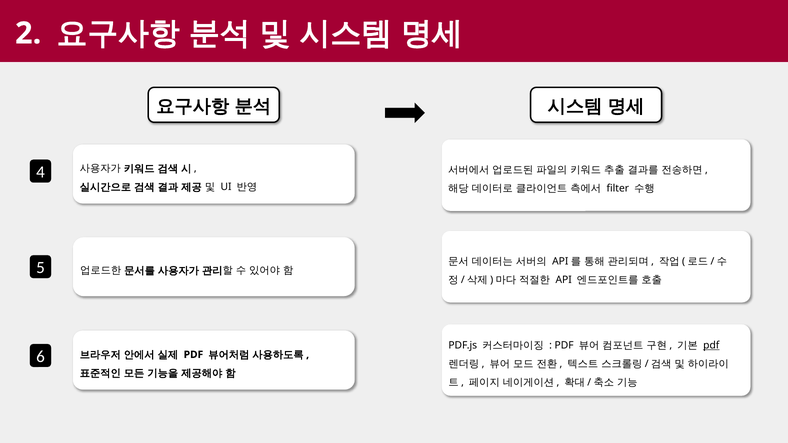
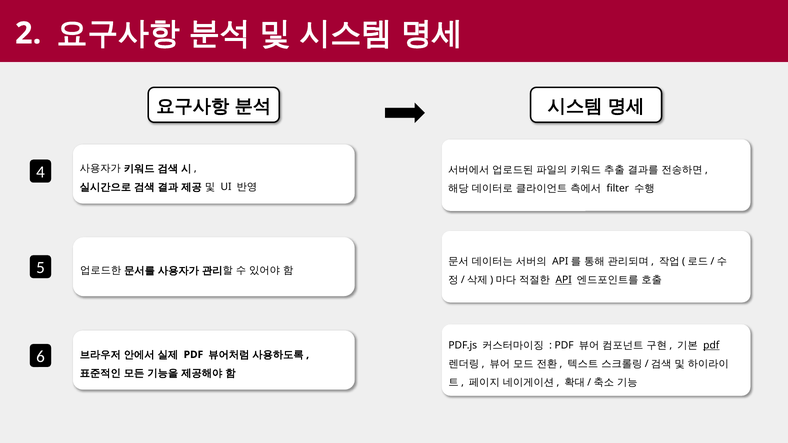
API underline: none -> present (564, 280)
